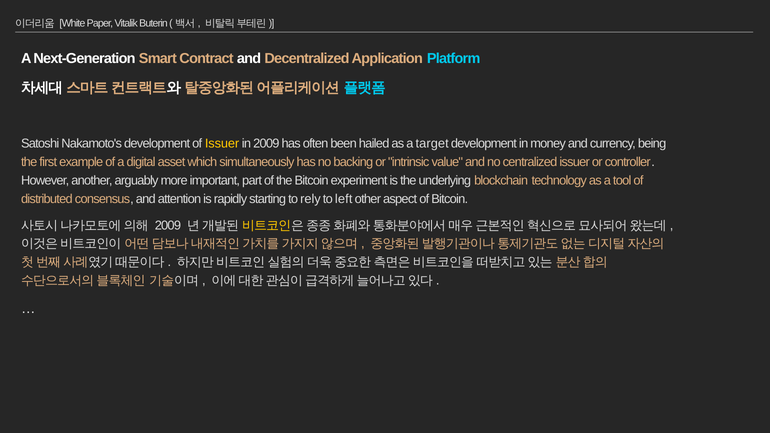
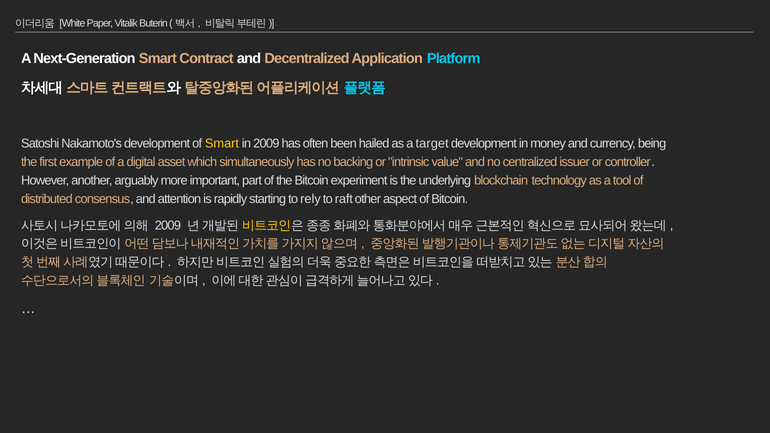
of Issuer: Issuer -> Smart (222, 144)
left: left -> raft (344, 199)
